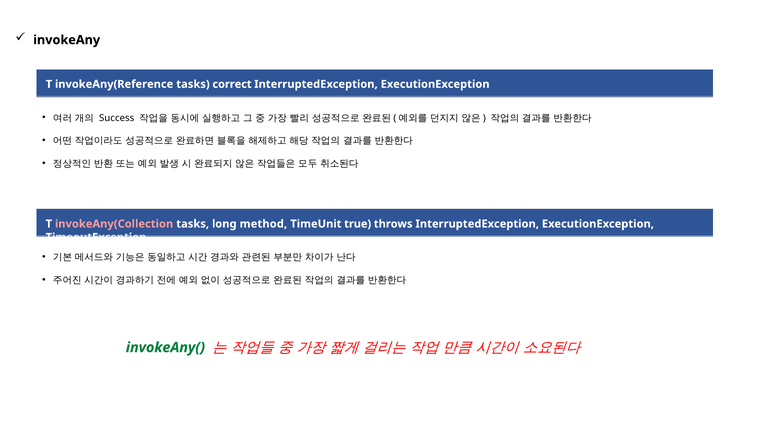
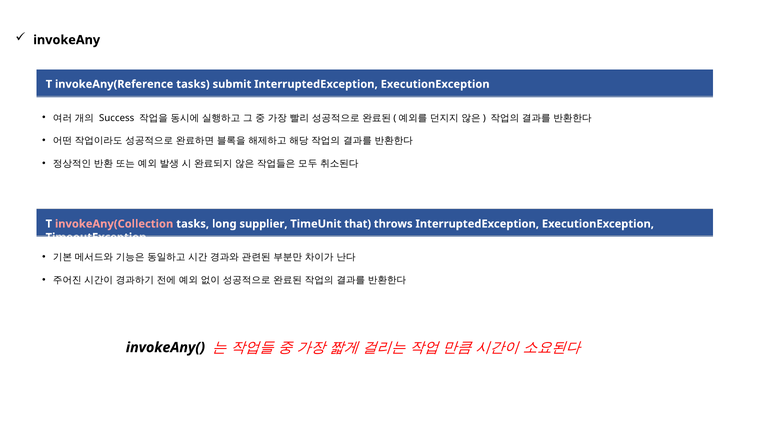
correct: correct -> submit (232, 84)
method: method -> supplier (263, 224)
true: true -> that (358, 224)
invokeAny( colour: green -> black (165, 347)
